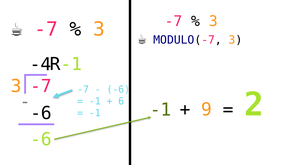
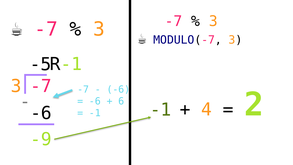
-4: -4 -> -5 (41, 64)
-1: -1 -> -6 (95, 101)
9: 9 -> 4 (206, 110)
-6: -6 -> -9 (41, 139)
